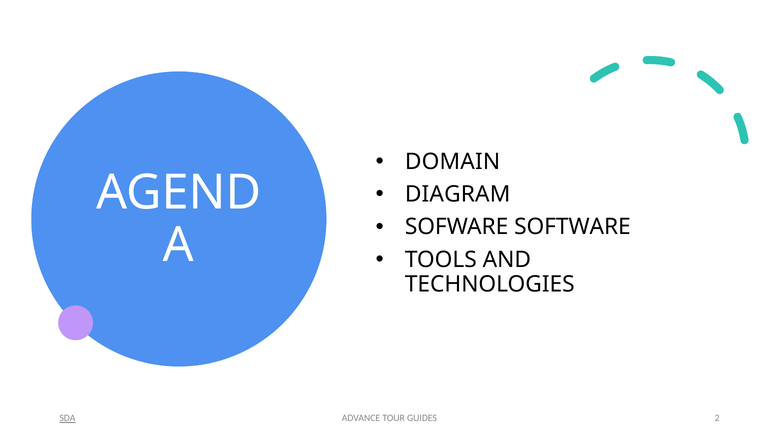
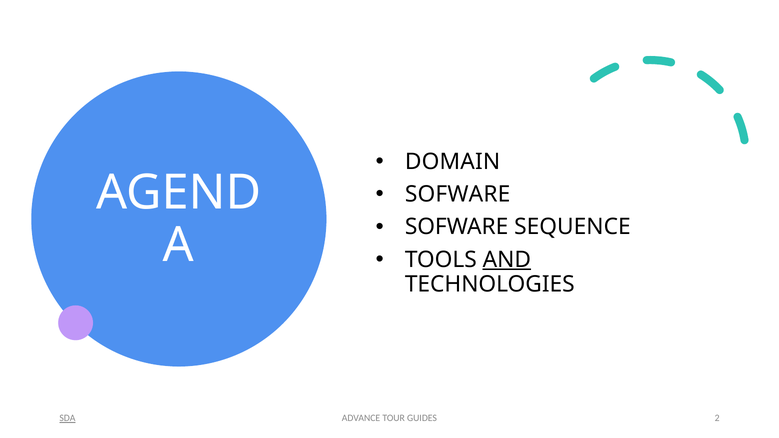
DIAGRAM: DIAGRAM -> SOFWARE (458, 194)
SOFTWARE: SOFTWARE -> SEQUENCE (572, 227)
AND underline: none -> present (507, 260)
